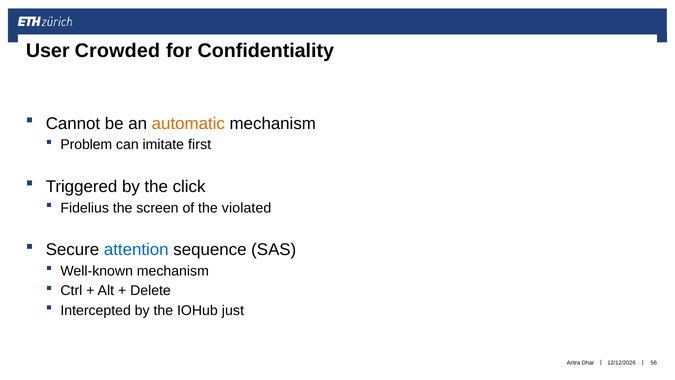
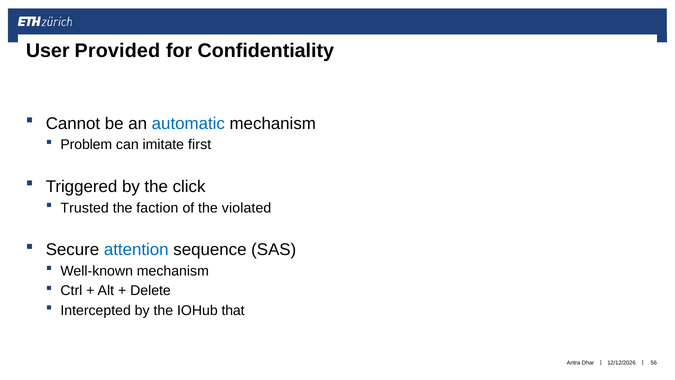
Crowded: Crowded -> Provided (117, 51)
automatic colour: orange -> blue (188, 123)
Fidelius: Fidelius -> Trusted (85, 208)
screen: screen -> faction (157, 208)
just: just -> that (233, 310)
